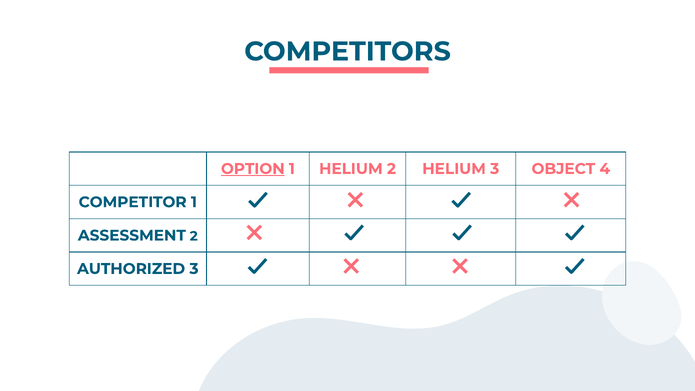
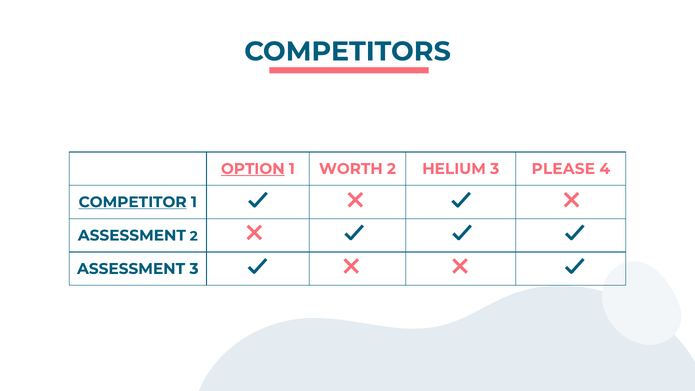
1 HELIUM: HELIUM -> WORTH (351, 169)
OBJECT: OBJECT -> PLEASE (563, 169)
COMPETITOR underline: none -> present (133, 202)
AUTHORIZED: AUTHORIZED -> ASSESSMENT (131, 269)
